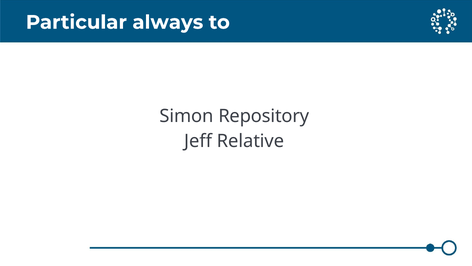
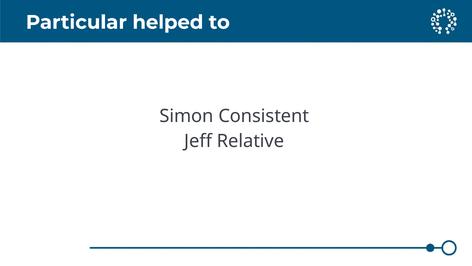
always: always -> helped (168, 22)
Repository: Repository -> Consistent (264, 116)
